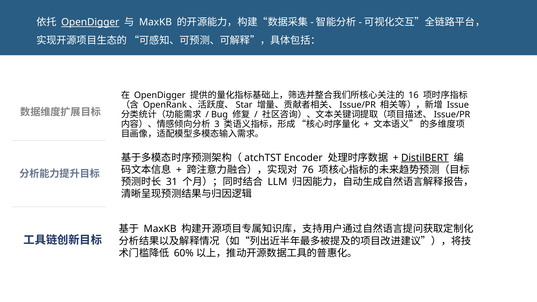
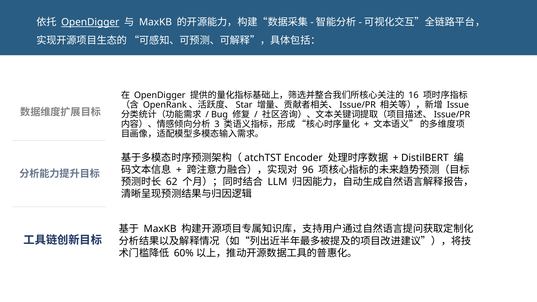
DistilBERT underline: present -> none (425, 158)
76: 76 -> 96 (308, 170)
31: 31 -> 62 (172, 182)
